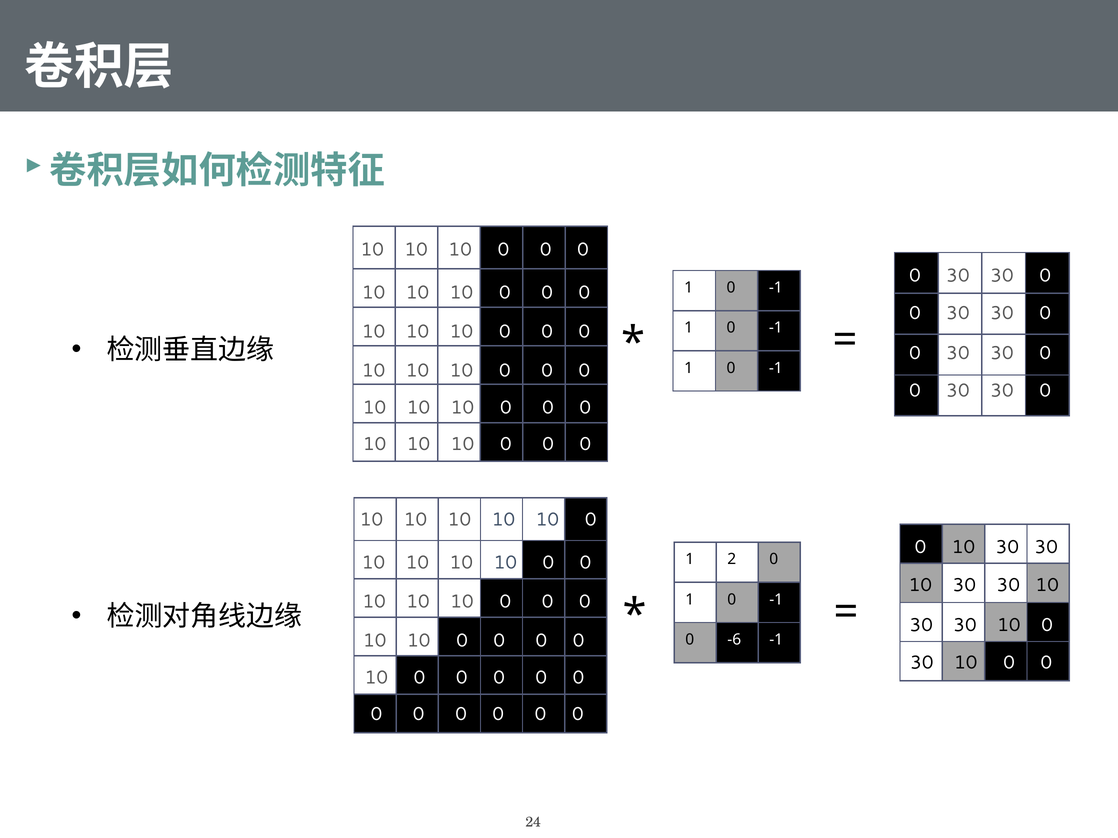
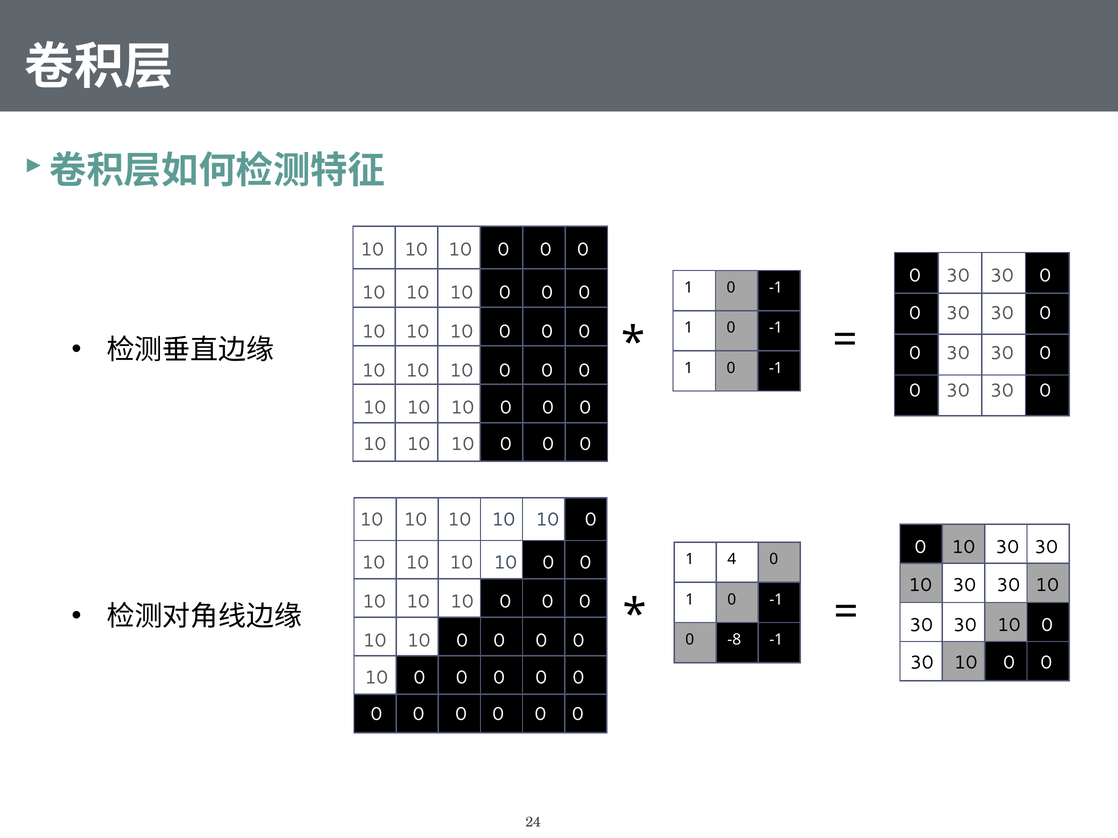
2: 2 -> 4 (732, 560)
-6: -6 -> -8 (734, 640)
